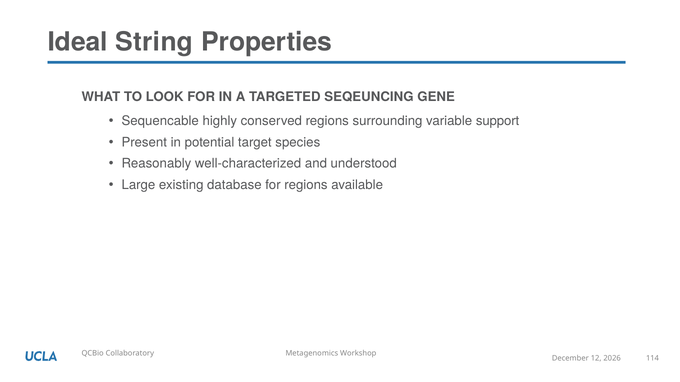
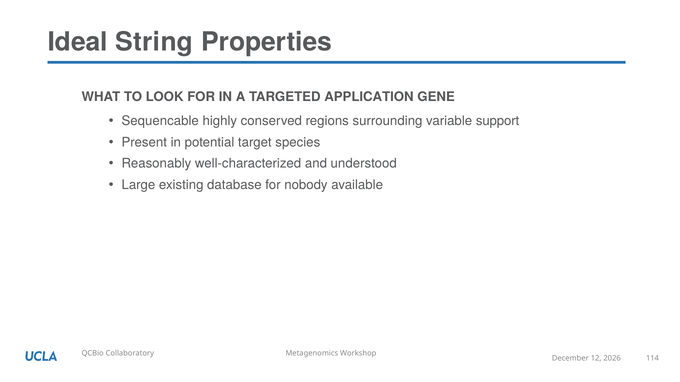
SEQEUNCING: SEQEUNCING -> APPLICATION (369, 97)
for regions: regions -> nobody (306, 185)
